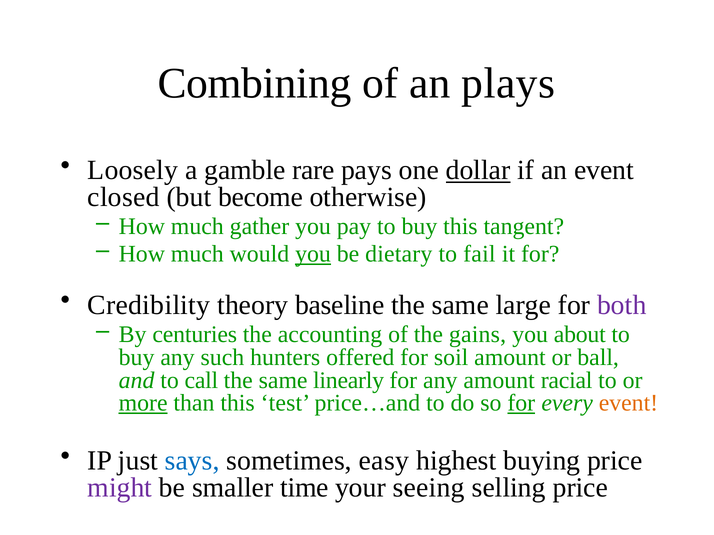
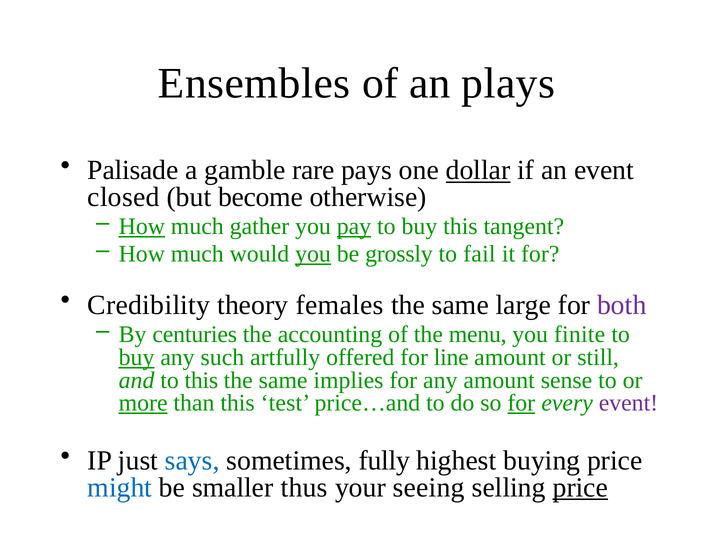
Combining: Combining -> Ensembles (254, 83)
Loosely: Loosely -> Palisade (133, 170)
How underline: none -> present (142, 227)
pay underline: none -> present (354, 227)
dietary: dietary -> grossly (399, 254)
baseline: baseline -> females (340, 305)
gains: gains -> menu (478, 335)
about: about -> finite (580, 335)
buy underline: none -> present (137, 358)
hunters: hunters -> artfully (285, 358)
soil: soil -> line (451, 358)
ball: ball -> still (598, 358)
to call: call -> this (201, 381)
linearly: linearly -> implies (348, 381)
racial: racial -> sense (566, 381)
event colour: orange -> purple (628, 403)
easy: easy -> fully (384, 461)
might colour: purple -> blue (120, 488)
time: time -> thus (304, 488)
price underline: none -> present (580, 488)
